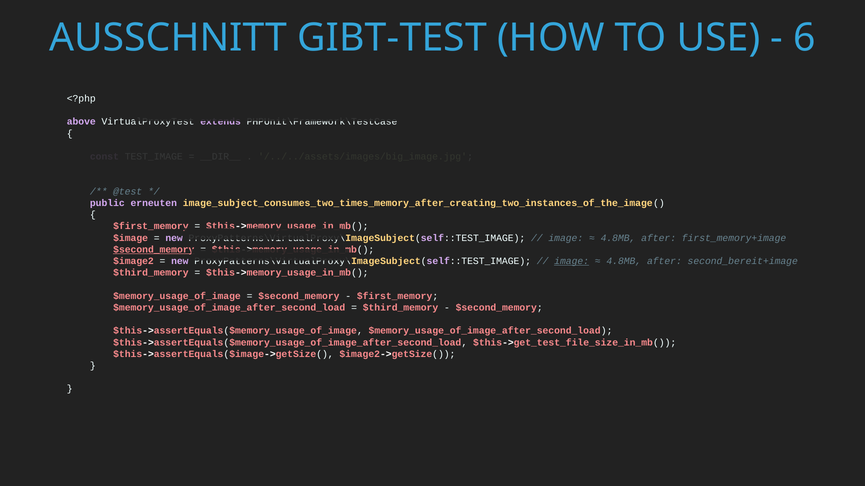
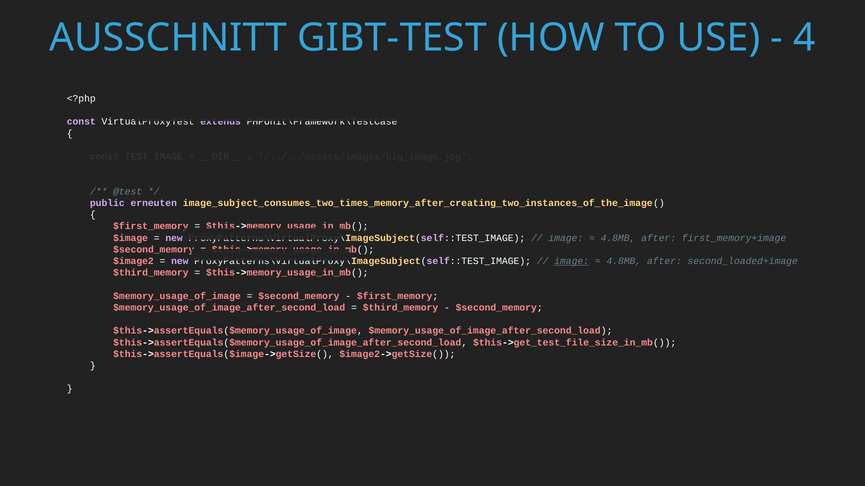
6: 6 -> 4 (804, 38)
above: above -> const (81, 122)
$second_memory underline: present -> none (154, 250)
second_bereit+image: second_bereit+image -> second_loaded+image (743, 261)
